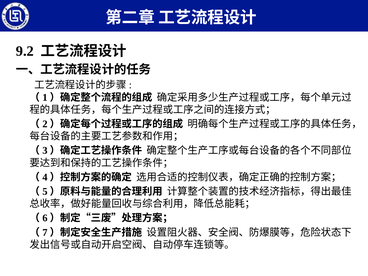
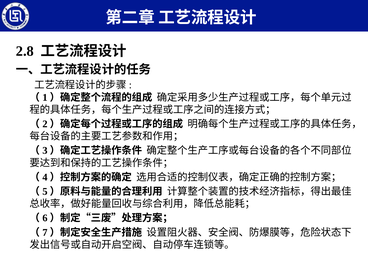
9.2: 9.2 -> 2.8 (25, 51)
